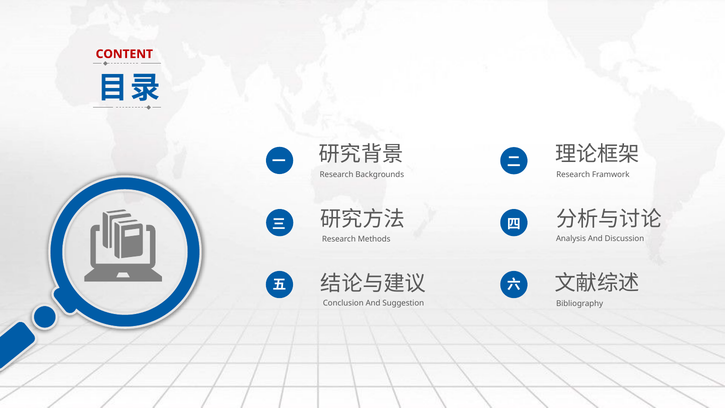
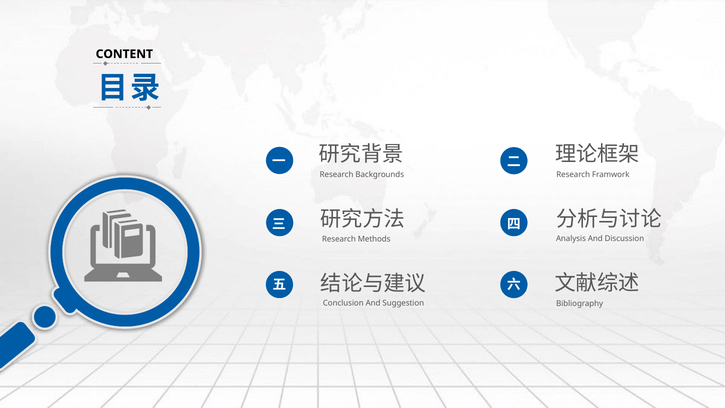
CONTENT colour: red -> black (124, 54)
